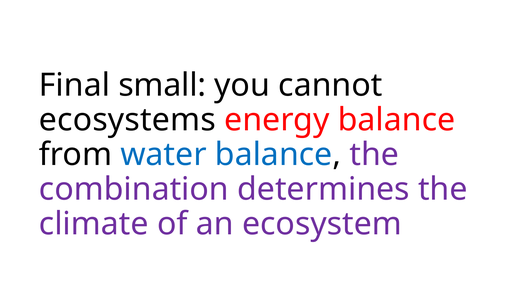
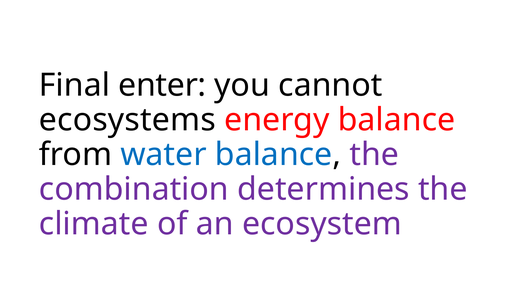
small: small -> enter (162, 85)
